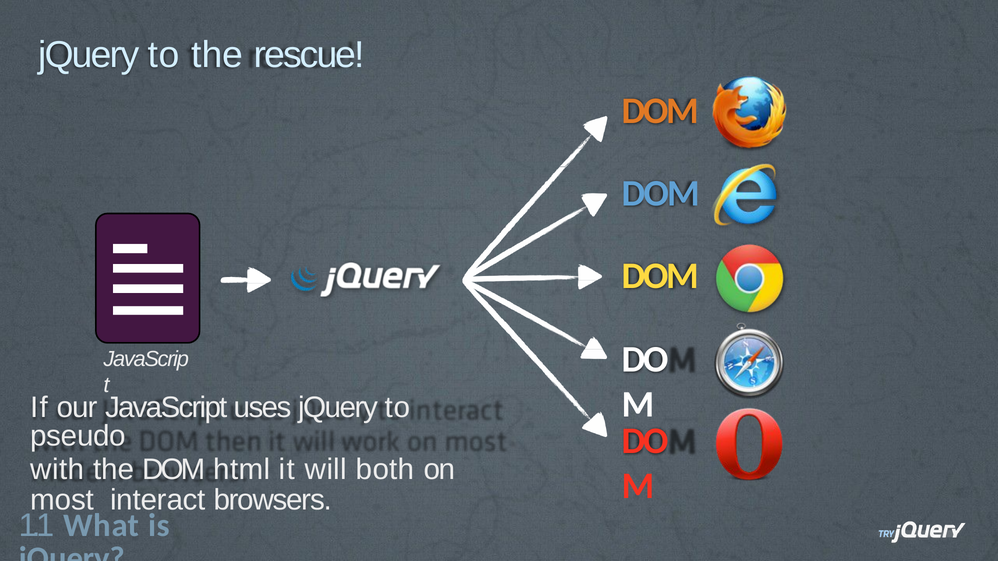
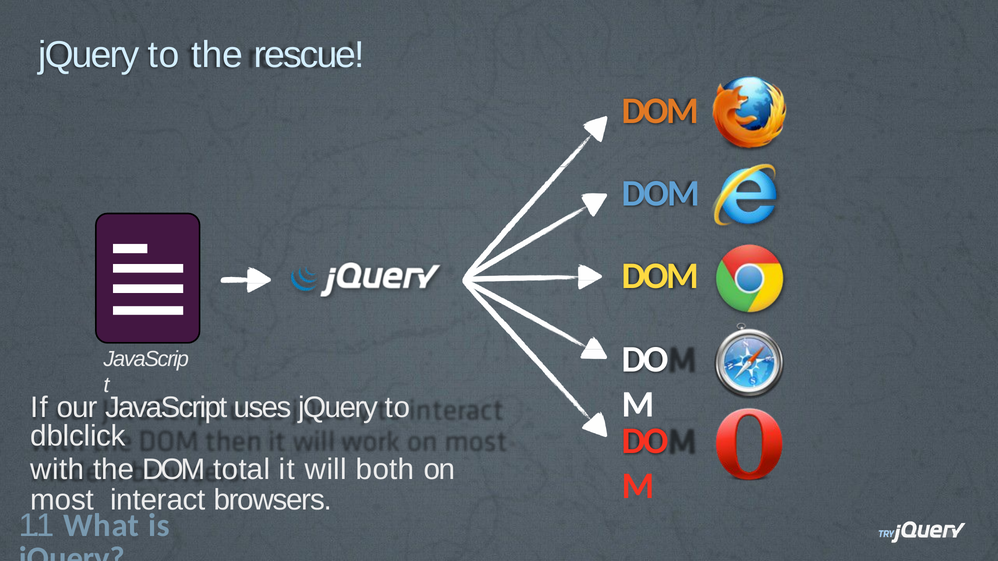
pseudo: pseudo -> dblclick (78, 436)
html: html -> total (242, 470)
